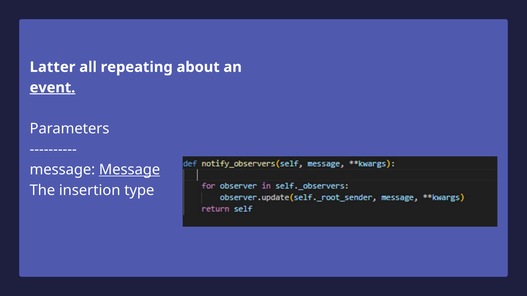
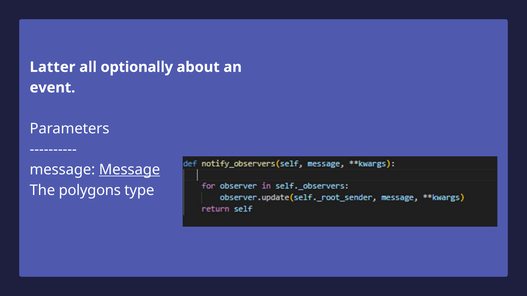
repeating: repeating -> optionally (137, 67)
event underline: present -> none (52, 88)
insertion: insertion -> polygons (90, 191)
